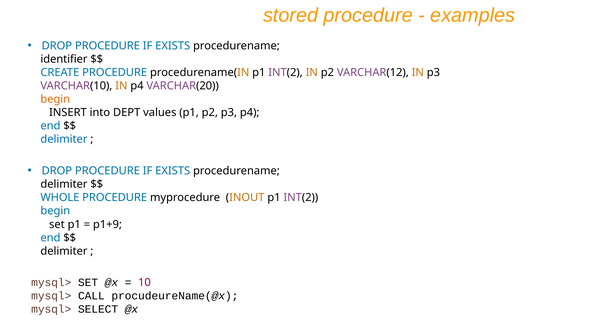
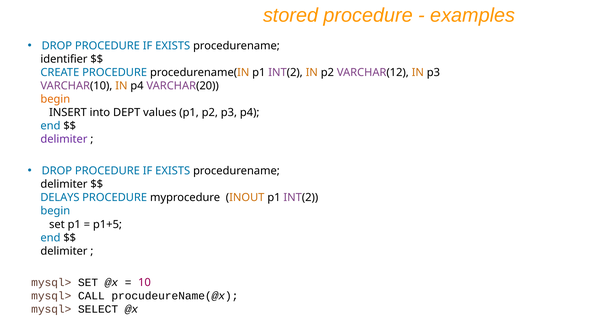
delimiter colour: blue -> purple (64, 139)
WHOLE: WHOLE -> DELAYS (60, 198)
p1+9: p1+9 -> p1+5 (107, 224)
